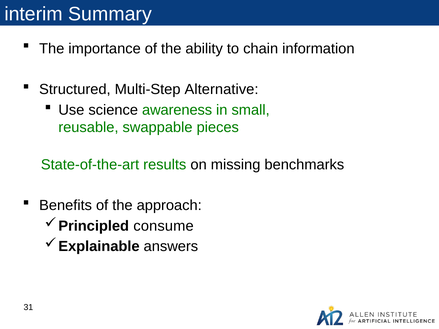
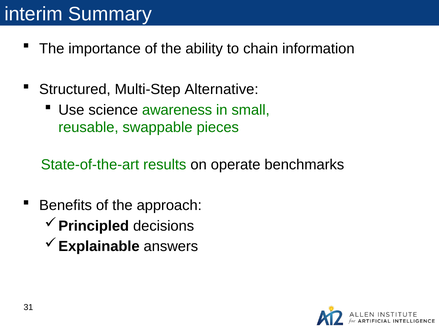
missing: missing -> operate (236, 165)
consume: consume -> decisions (164, 226)
